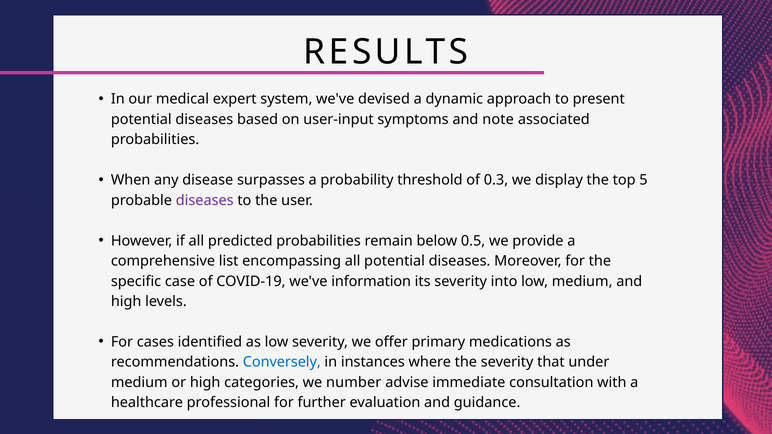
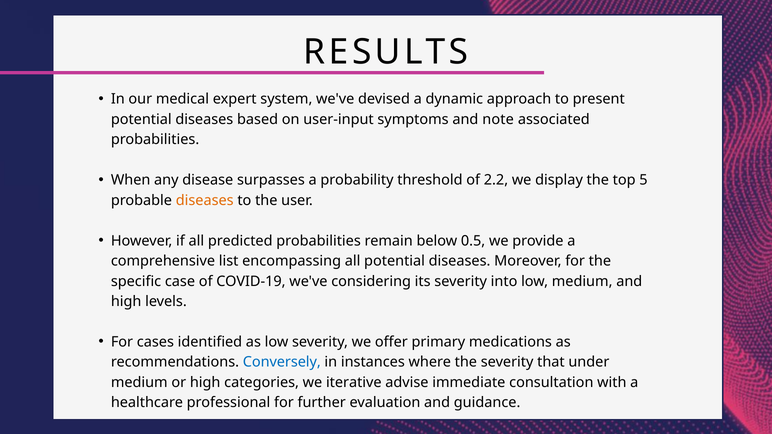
0.3: 0.3 -> 2.2 (496, 180)
diseases colour: purple -> orange (205, 200)
information: information -> considering (371, 281)
number: number -> iterative (354, 383)
